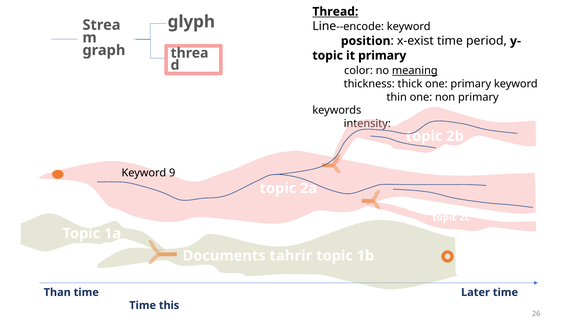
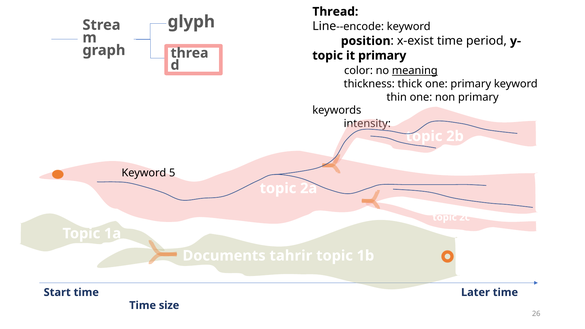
Thread underline: present -> none (335, 12)
9: 9 -> 5 (172, 173)
Than: Than -> Start (57, 292)
this: this -> size (169, 305)
